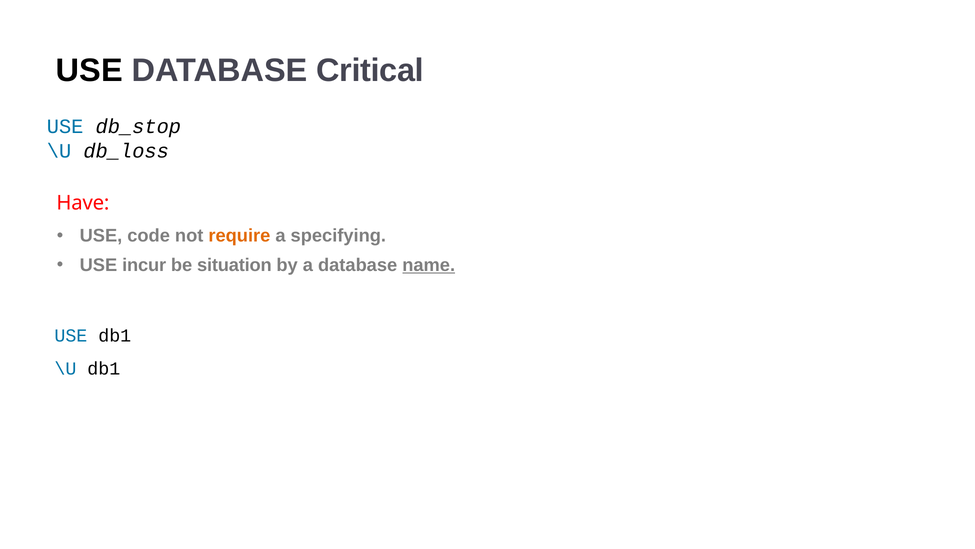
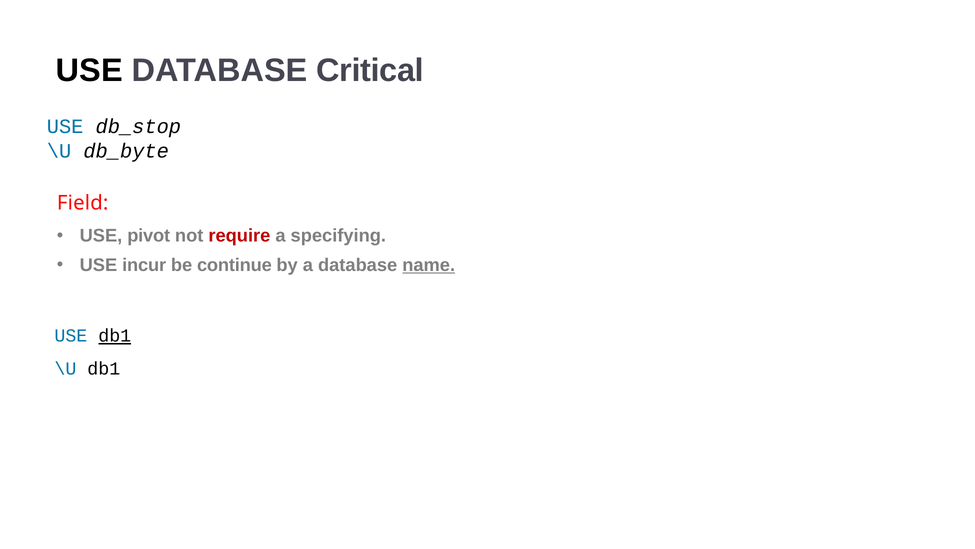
db_loss: db_loss -> db_byte (126, 151)
Have: Have -> Field (83, 203)
code: code -> pivot (149, 236)
require colour: orange -> red (239, 236)
situation: situation -> continue (234, 265)
db1 underline: none -> present (115, 336)
